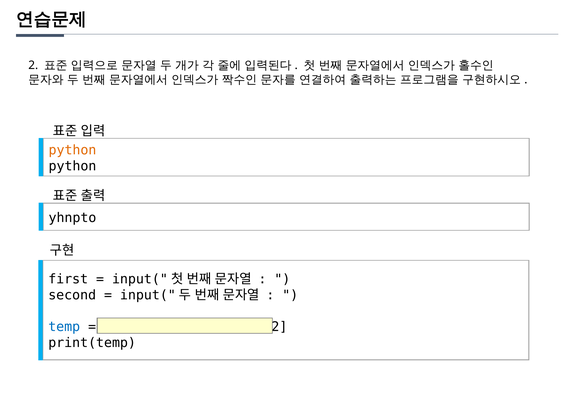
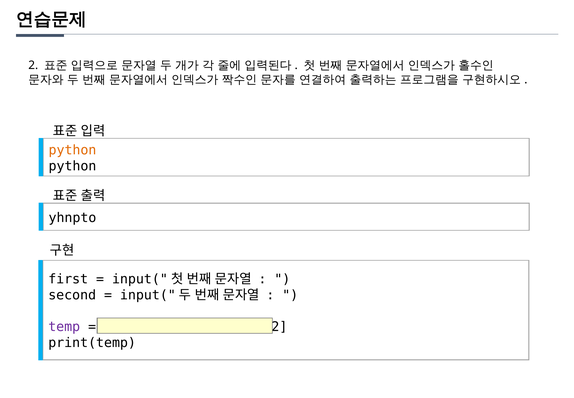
temp colour: blue -> purple (64, 326)
